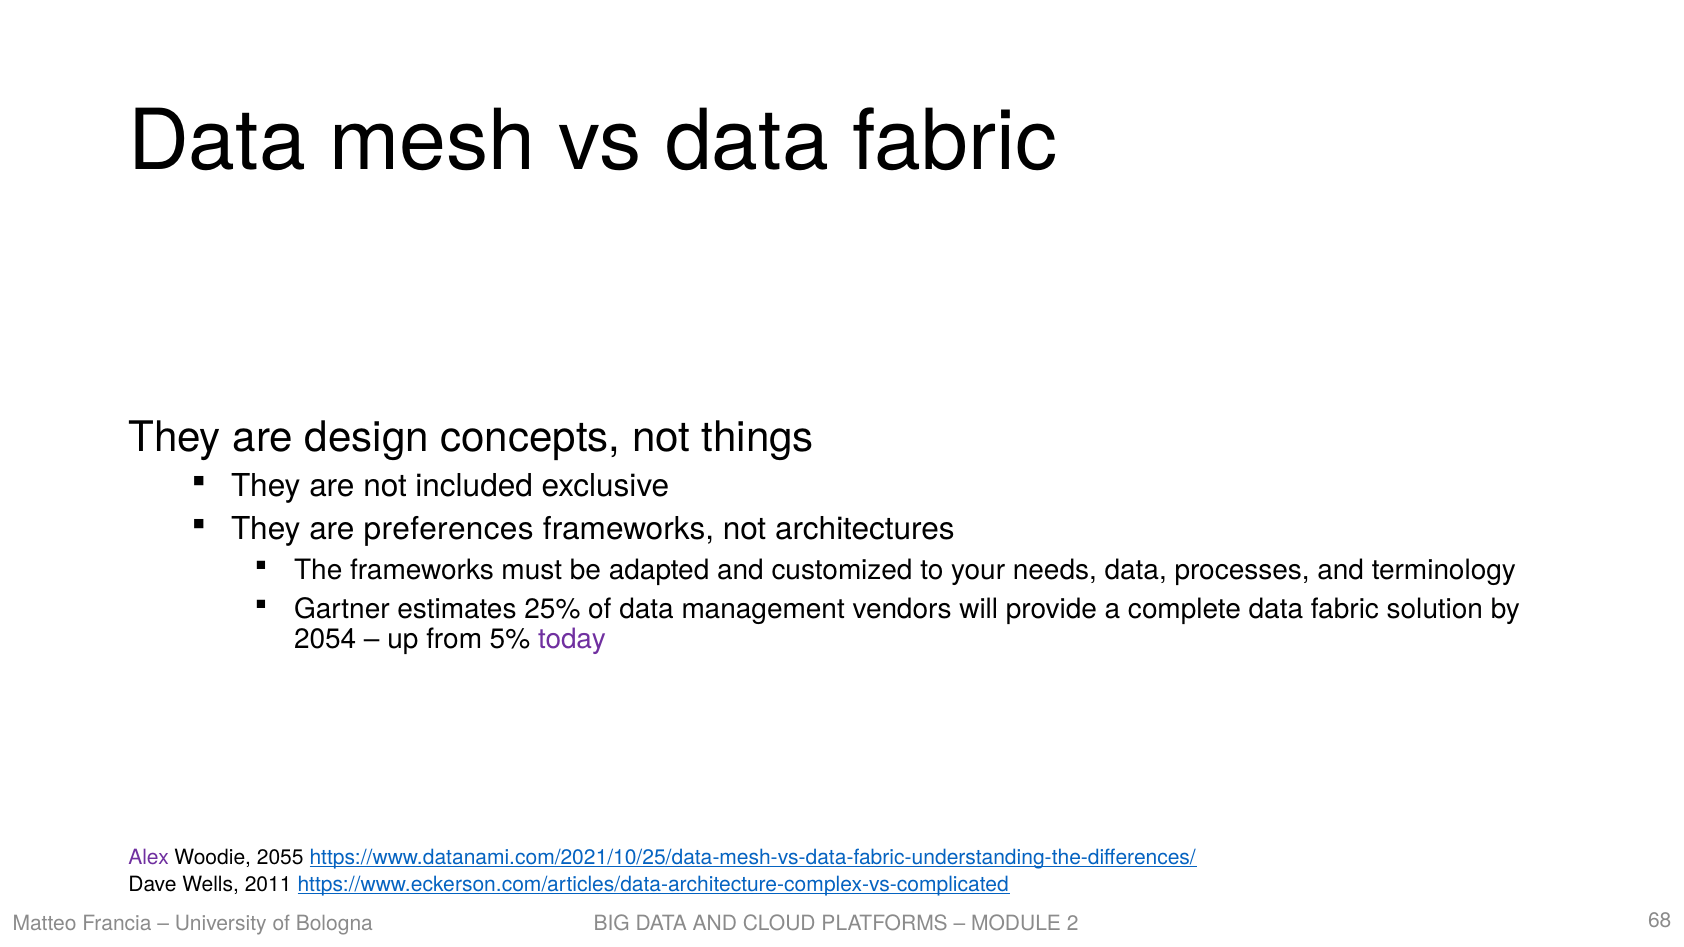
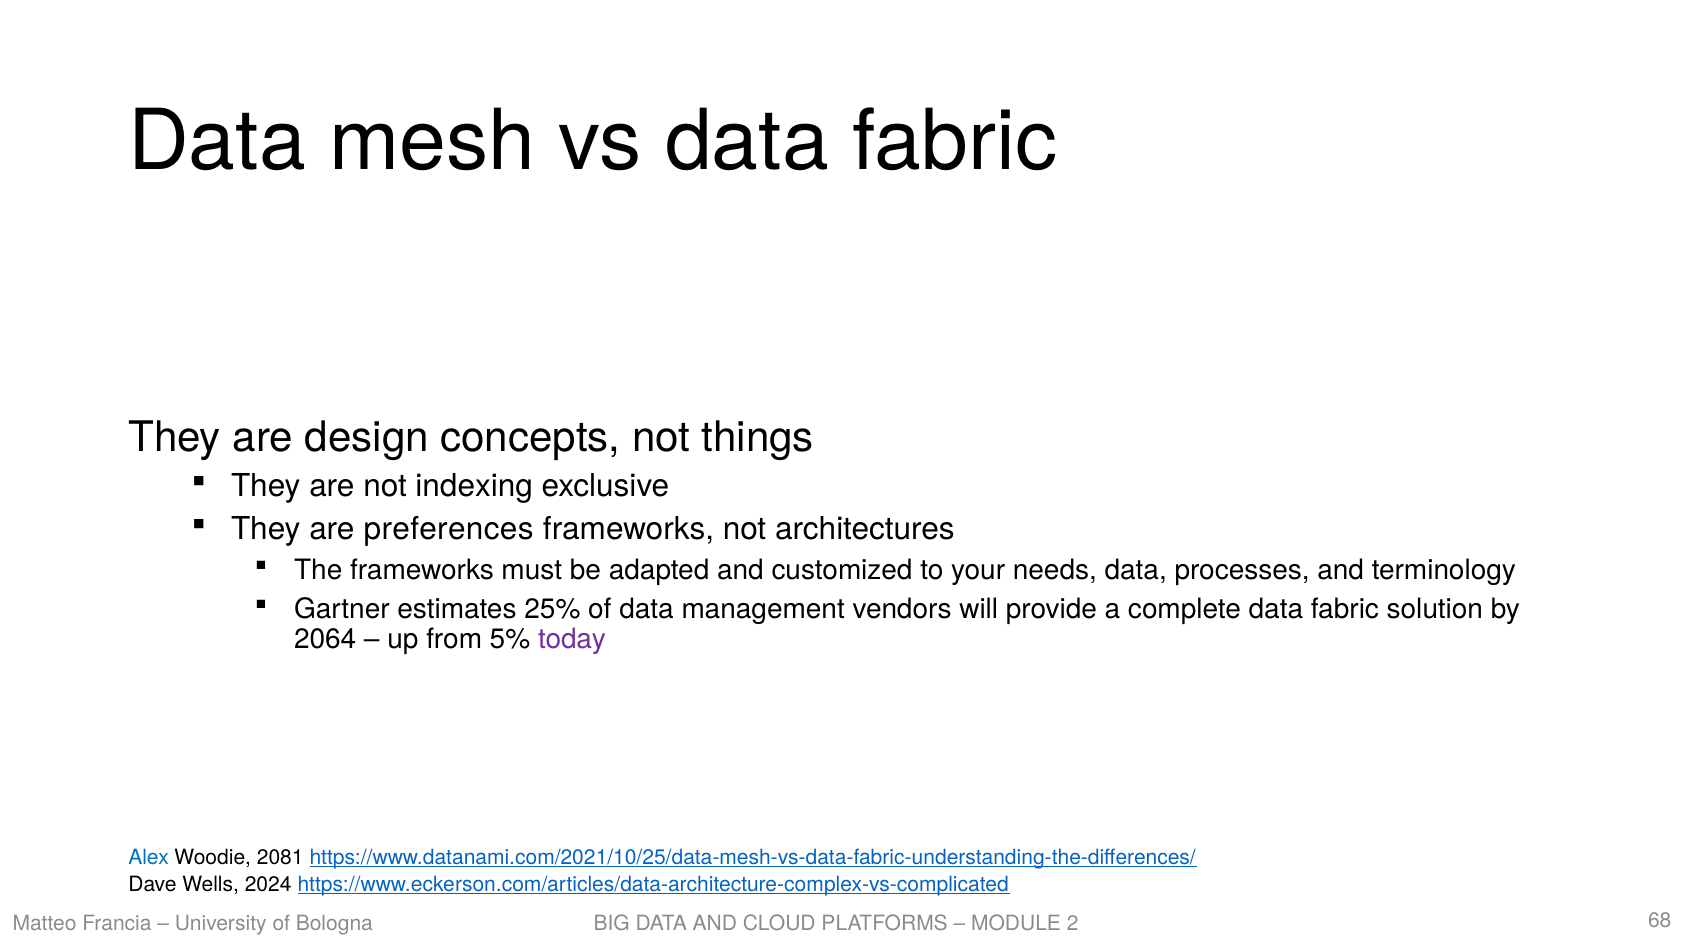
included: included -> indexing (474, 487)
2054: 2054 -> 2064 (325, 640)
Alex colour: purple -> blue (149, 857)
2055: 2055 -> 2081 (280, 857)
2011: 2011 -> 2024 (268, 884)
